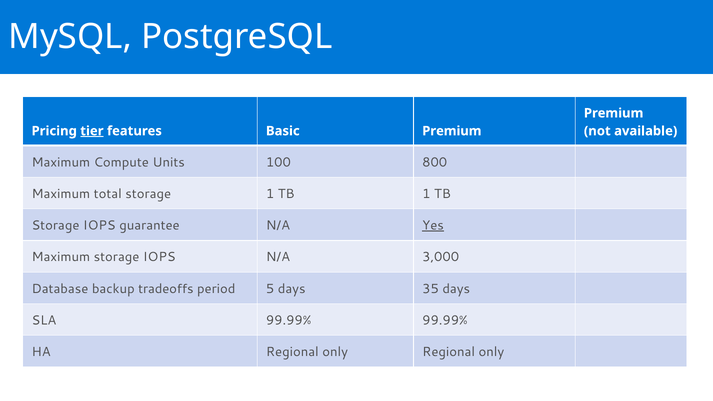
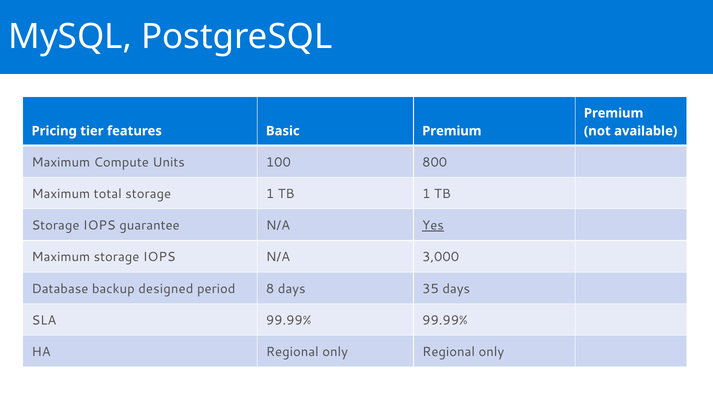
tier underline: present -> none (92, 131)
tradeoffs: tradeoffs -> designed (166, 289)
5: 5 -> 8 (270, 289)
